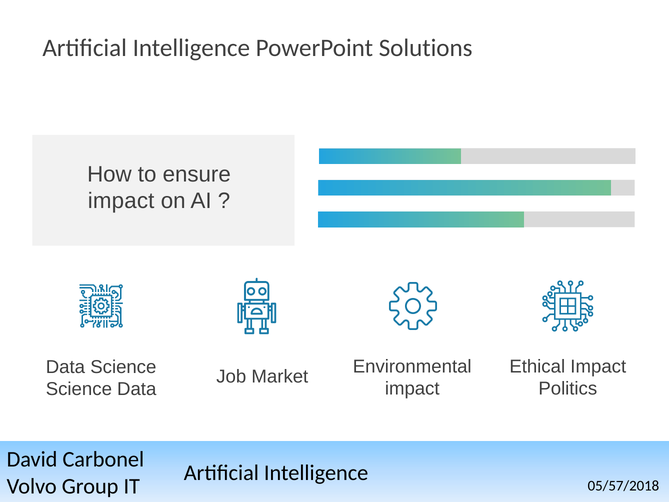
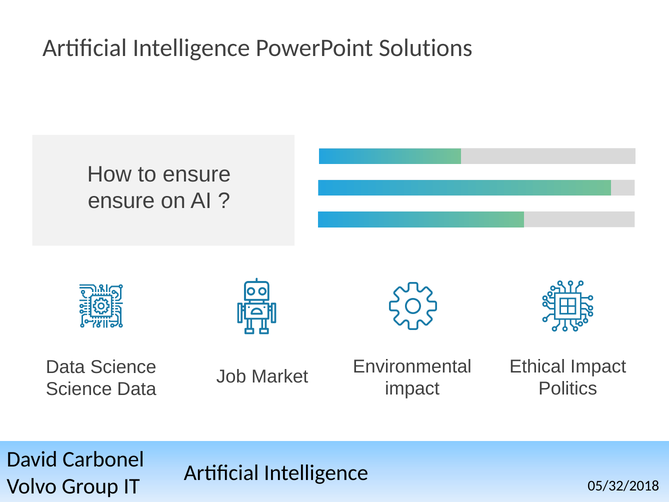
impact: impact -> ensure (121, 201)
05/57/2018: 05/57/2018 -> 05/32/2018 (623, 486)
